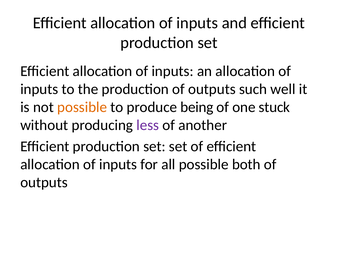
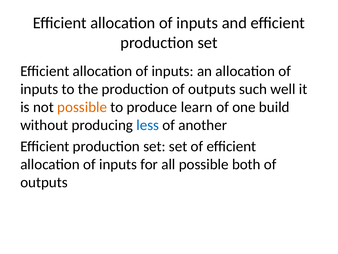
being: being -> learn (197, 107)
stuck: stuck -> build (274, 107)
less colour: purple -> blue (148, 125)
